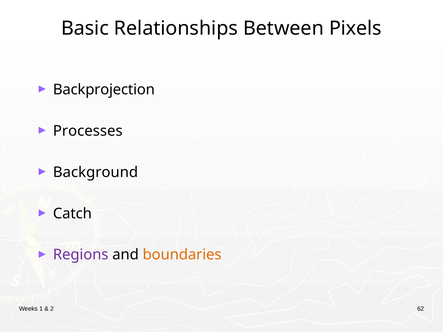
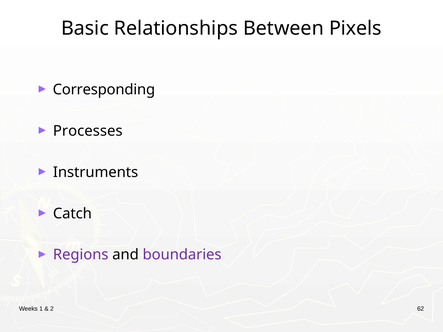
Backprojection: Backprojection -> Corresponding (104, 90)
Background: Background -> Instruments (96, 172)
boundaries colour: orange -> purple (182, 255)
